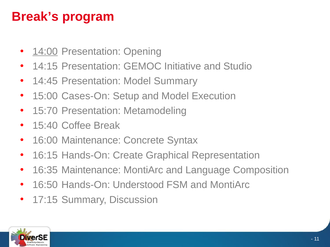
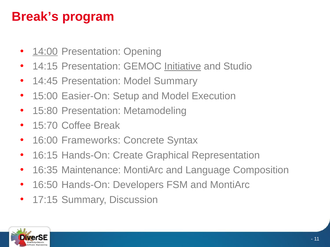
Initiative underline: none -> present (183, 66)
Cases-On: Cases-On -> Easier-On (86, 96)
15:70: 15:70 -> 15:80 (45, 111)
15:40: 15:40 -> 15:70 (45, 126)
16:00 Maintenance: Maintenance -> Frameworks (91, 141)
Understood: Understood -> Developers (138, 185)
